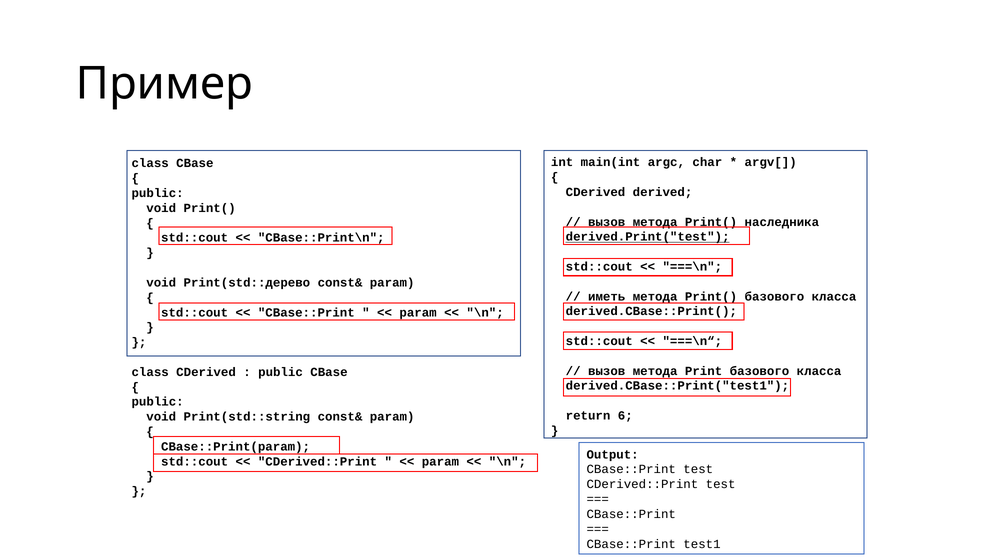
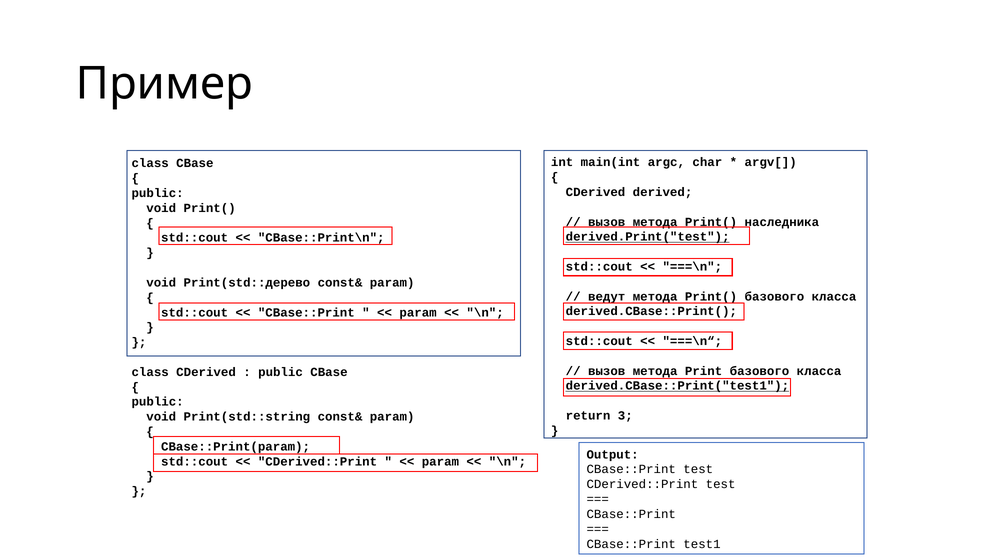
иметь: иметь -> ведут (607, 297)
derived.CBase::Print("test1 underline: none -> present (677, 386)
6: 6 -> 3 (625, 416)
